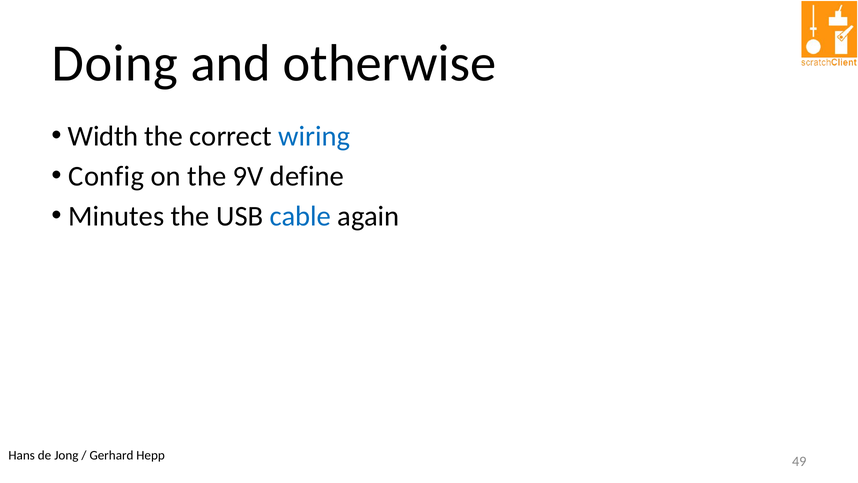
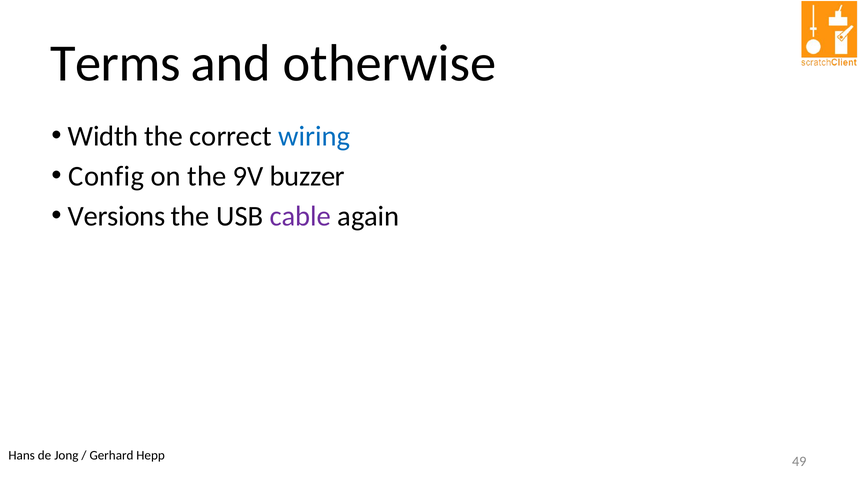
Doing: Doing -> Terms (115, 63)
define: define -> buzzer (307, 176)
Minutes: Minutes -> Versions (117, 216)
cable colour: blue -> purple (300, 216)
